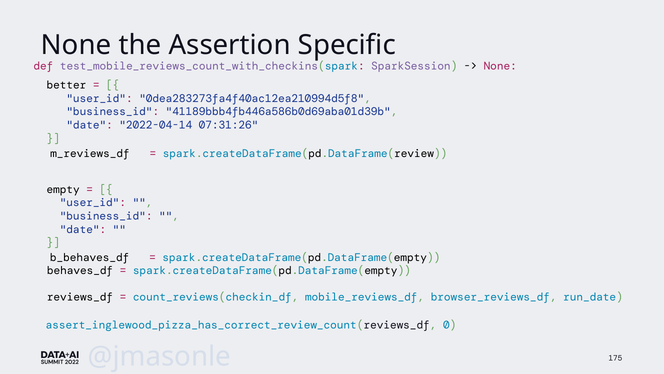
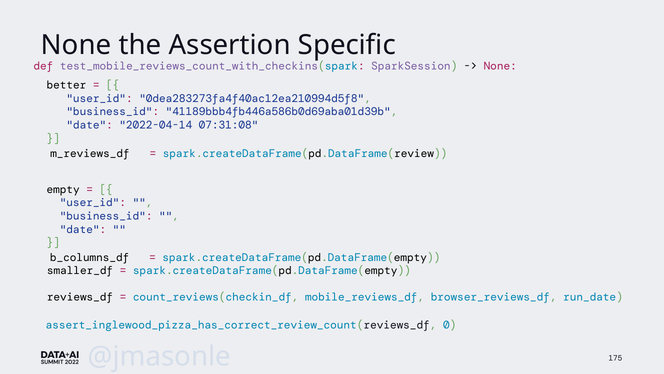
07:31:26: 07:31:26 -> 07:31:08 (228, 125)
b_behaves_df: b_behaves_df -> b_columns_df (90, 257)
behaves_df: behaves_df -> smaller_df (80, 270)
